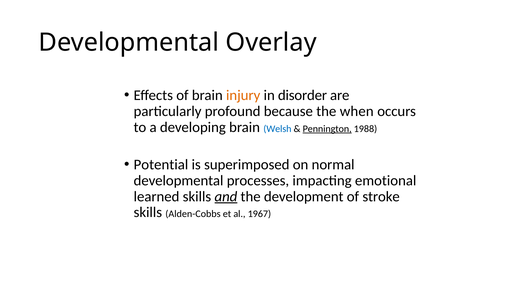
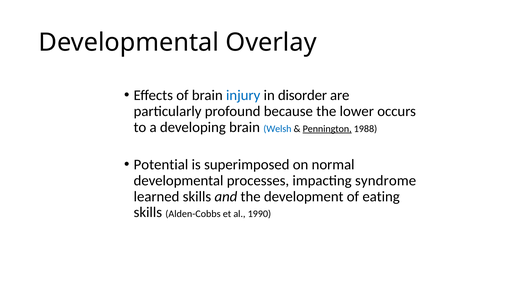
injury colour: orange -> blue (243, 95)
when: when -> lower (357, 111)
emotional: emotional -> syndrome (386, 181)
and underline: present -> none (226, 197)
stroke: stroke -> eating (381, 197)
1967: 1967 -> 1990 (259, 214)
